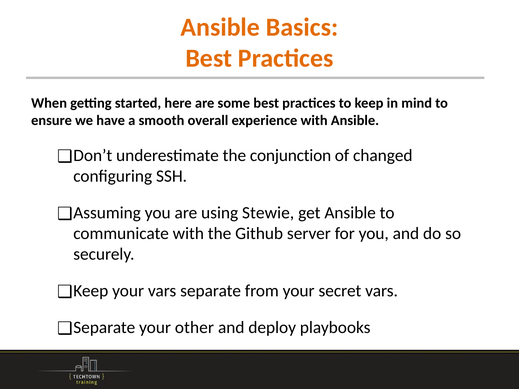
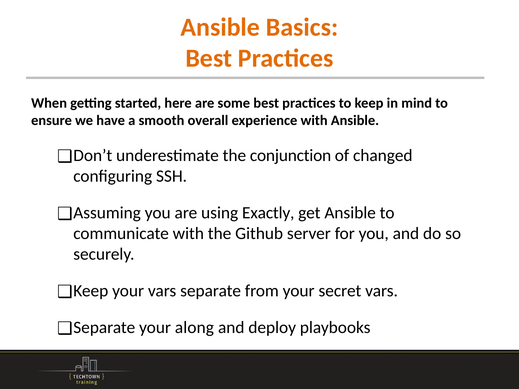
Stewie: Stewie -> Exactly (268, 213)
other: other -> along (194, 328)
